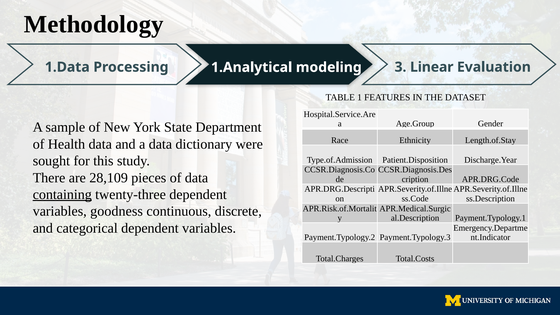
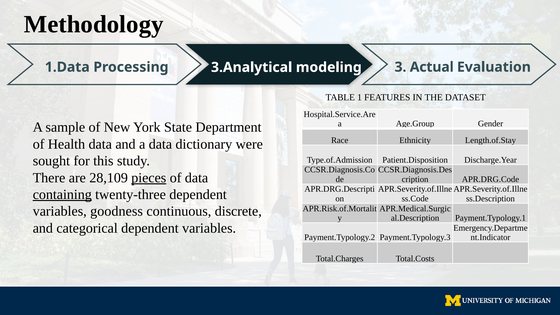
1.Analytical: 1.Analytical -> 3.Analytical (252, 67)
Linear: Linear -> Actual (432, 67)
pieces underline: none -> present (149, 178)
